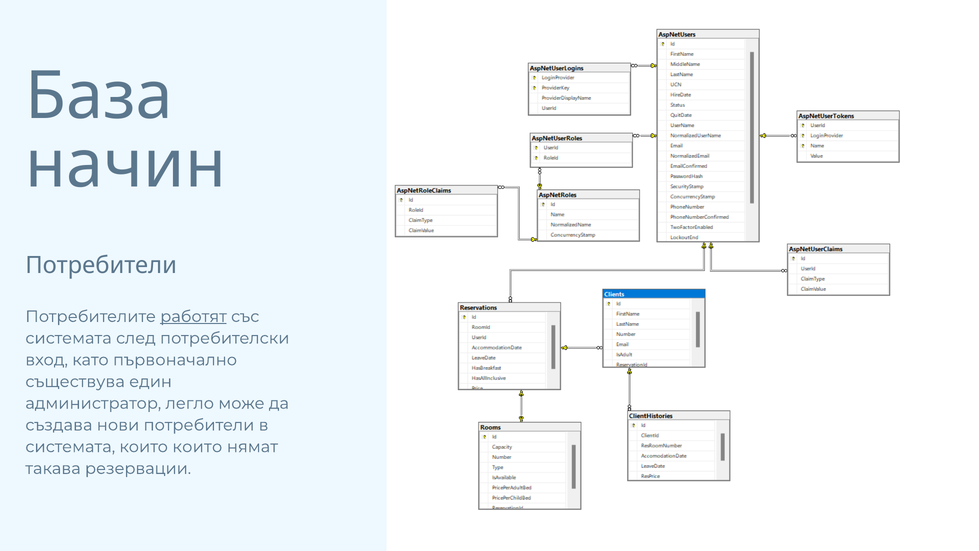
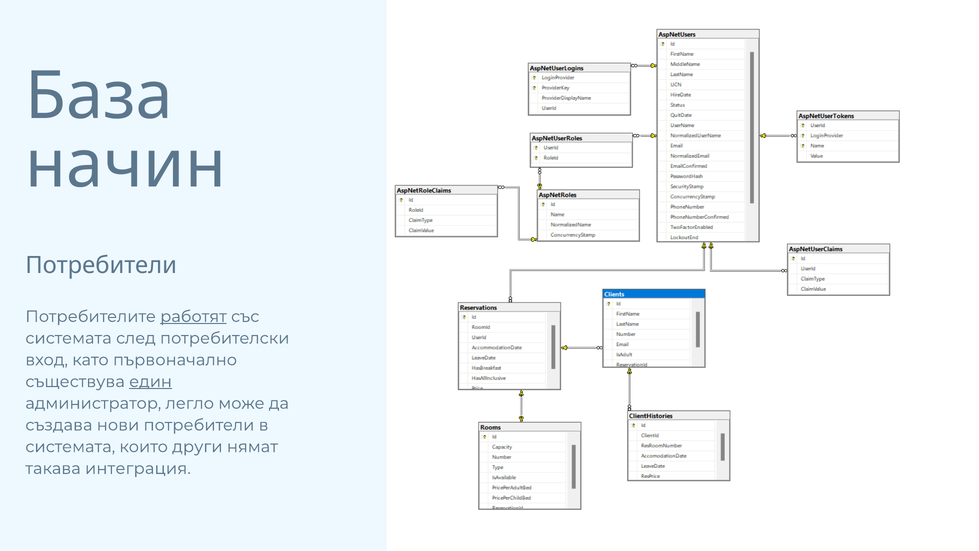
един underline: none -> present (151, 381)
които които: които -> други (197, 447)
резервации: резервации -> интеграция (138, 468)
